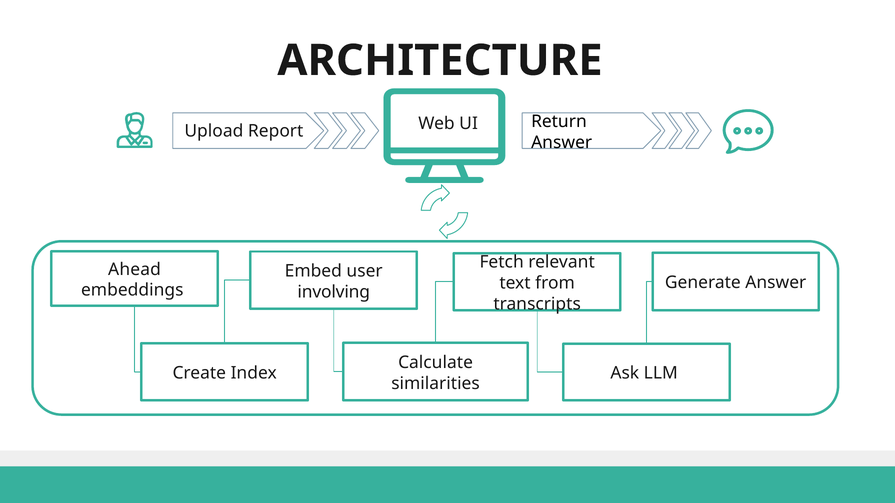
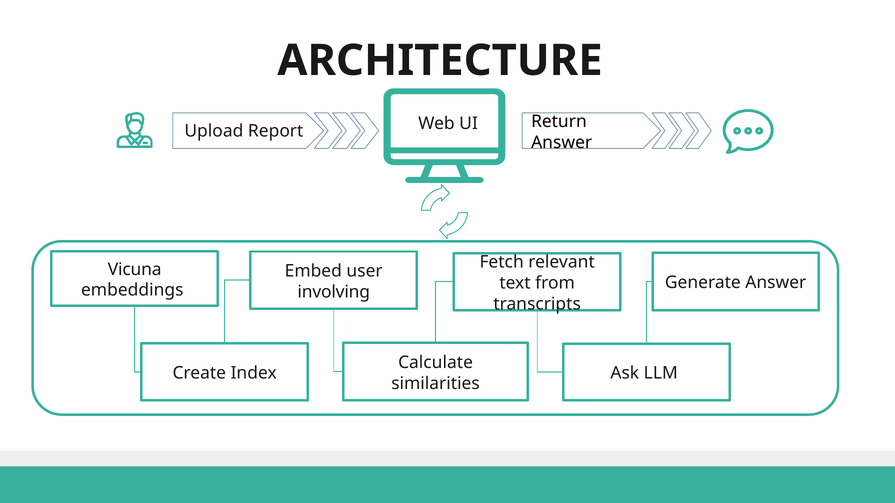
Ahead: Ahead -> Vicuna (135, 270)
